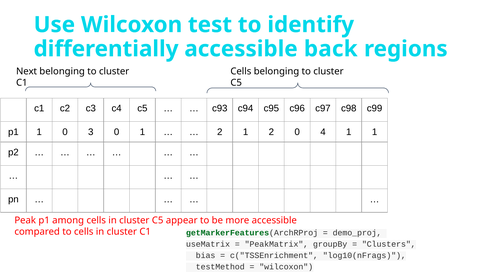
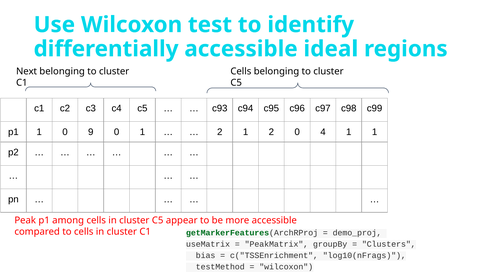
back: back -> ideal (331, 49)
3: 3 -> 9 (91, 132)
